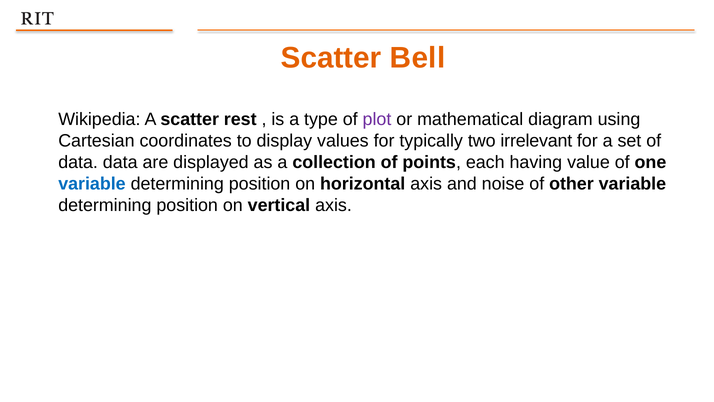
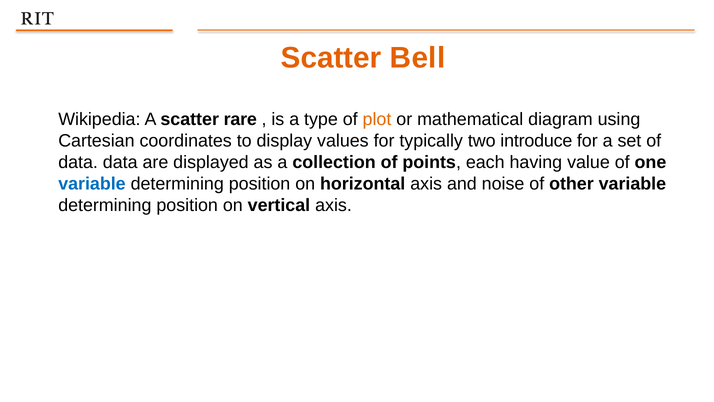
rest: rest -> rare (240, 119)
plot colour: purple -> orange (377, 119)
irrelevant: irrelevant -> introduce (536, 141)
